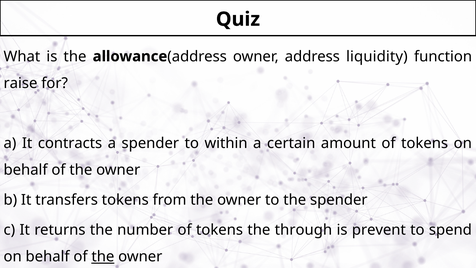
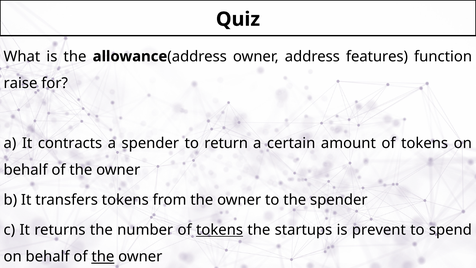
liquidity: liquidity -> features (377, 56)
within: within -> return (226, 143)
tokens underline: none -> present (220, 230)
through: through -> startups (303, 230)
